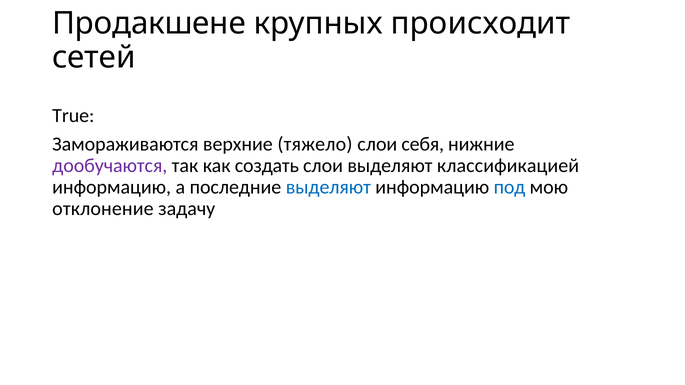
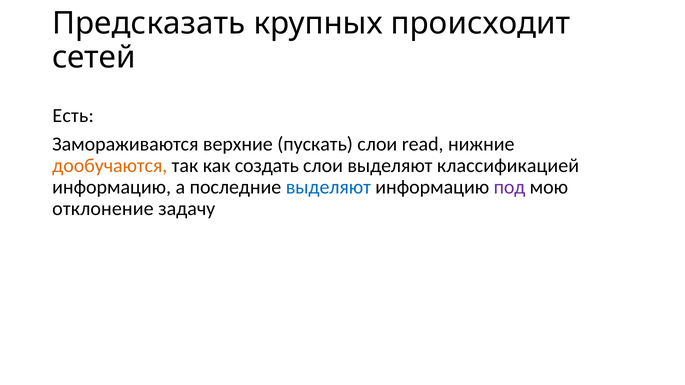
Продакшене: Продакшене -> Предсказать (149, 24)
True: True -> Есть (73, 116)
тяжело: тяжело -> пускать (315, 144)
себя: себя -> read (423, 144)
дообучаются colour: purple -> orange (110, 166)
под colour: blue -> purple (510, 188)
